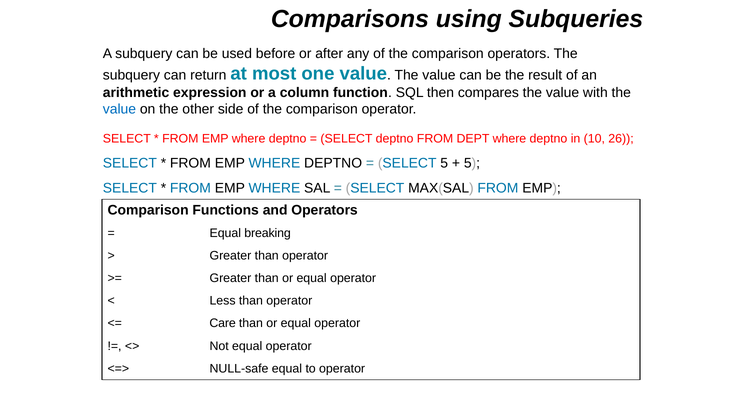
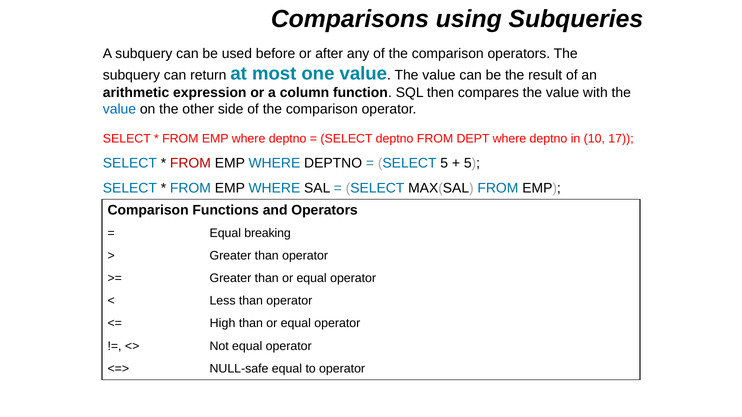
26: 26 -> 17 (621, 139)
FROM colour: black -> red (190, 163)
Care: Care -> High (223, 324)
